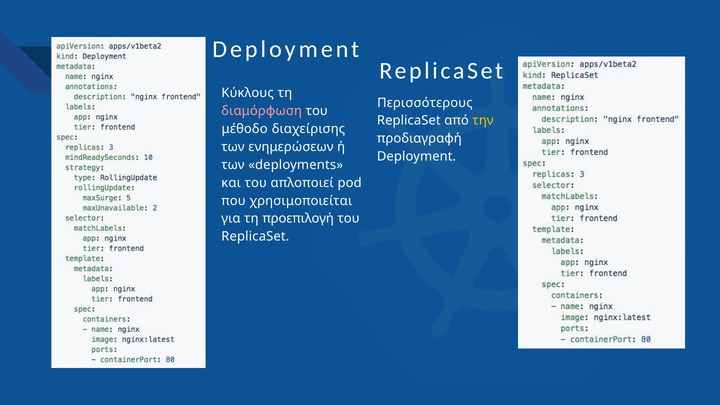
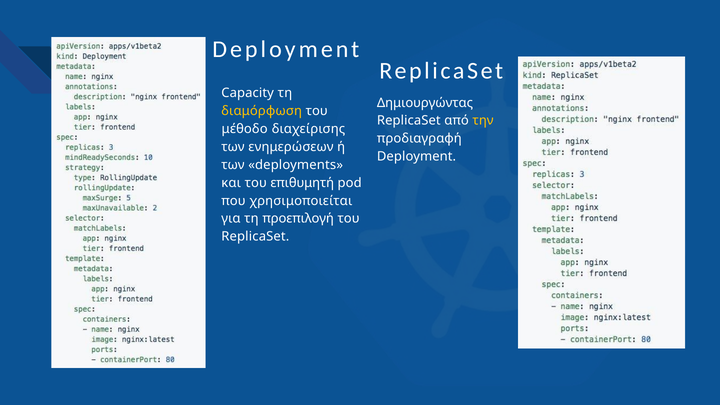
Κύκλους: Κύκλους -> Capacity (248, 93)
Περισσότερους: Περισσότερους -> Δημιουργώντας (425, 103)
διαμόρφωση colour: pink -> yellow (262, 111)
απλοποιεί: απλοποιεί -> επιθυμητή (302, 183)
